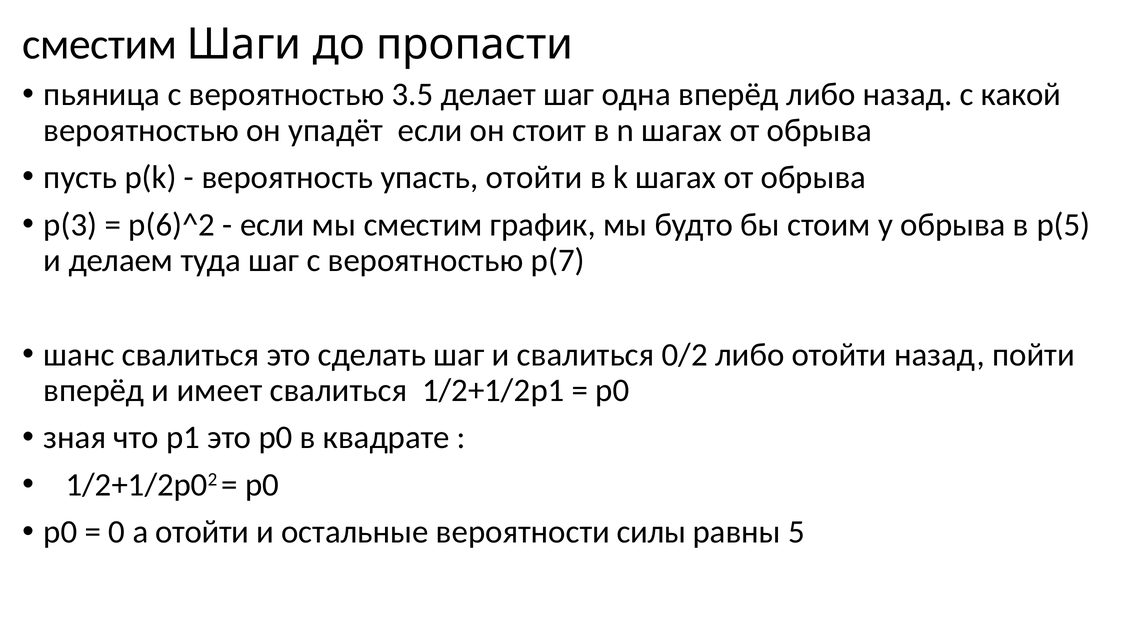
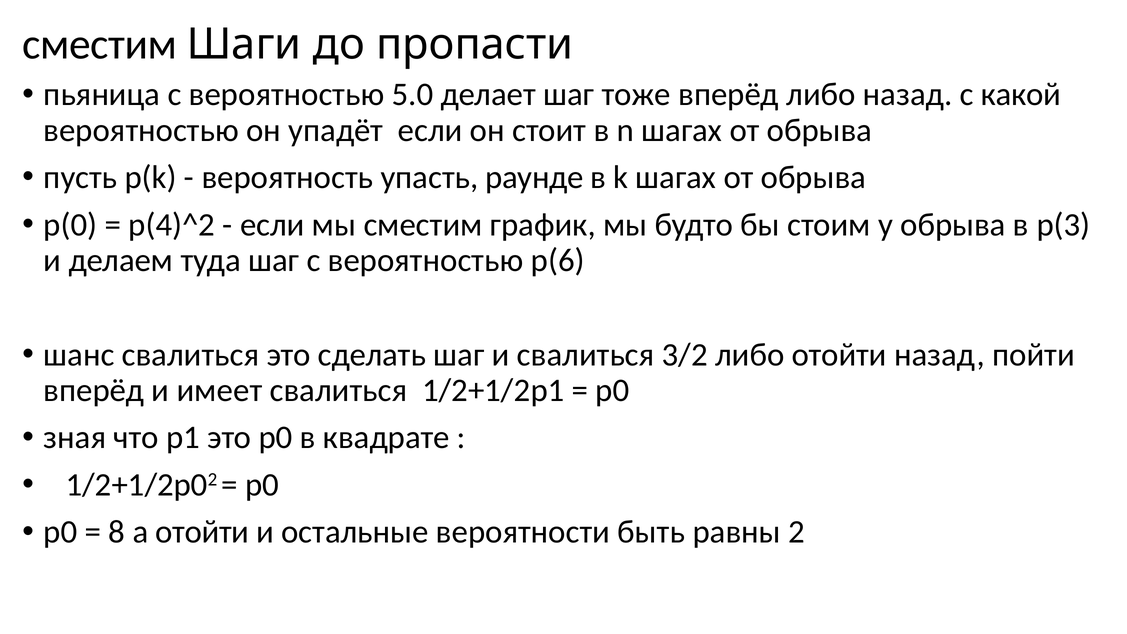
3.5: 3.5 -> 5.0 (413, 95)
одна: одна -> тоже (636, 95)
упасть отойти: отойти -> раунде (534, 177)
p(3: p(3 -> p(0 (70, 225)
p(6)^2: p(6)^2 -> p(4)^2 (172, 225)
p(5: p(5 -> p(3 (1063, 225)
p(7: p(7 -> p(6 (558, 260)
0/2: 0/2 -> 3/2 (685, 355)
0: 0 -> 8 (117, 532)
силы: силы -> быть (651, 532)
5: 5 -> 2 (796, 532)
